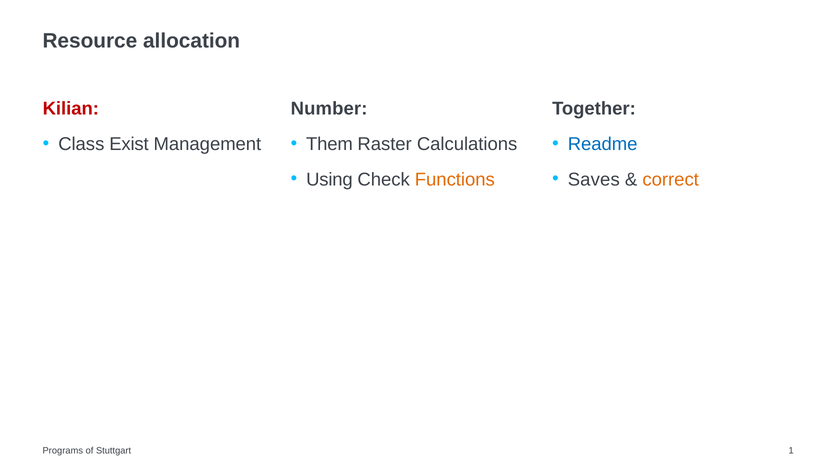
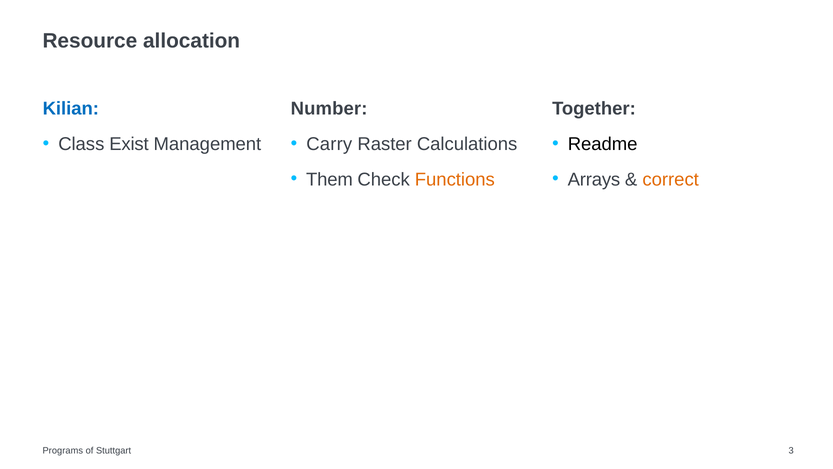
Kilian colour: red -> blue (71, 109)
Them: Them -> Carry (329, 144)
Readme colour: blue -> black (603, 144)
Using: Using -> Them (329, 179)
Saves: Saves -> Arrays (594, 179)
1: 1 -> 3 (791, 450)
